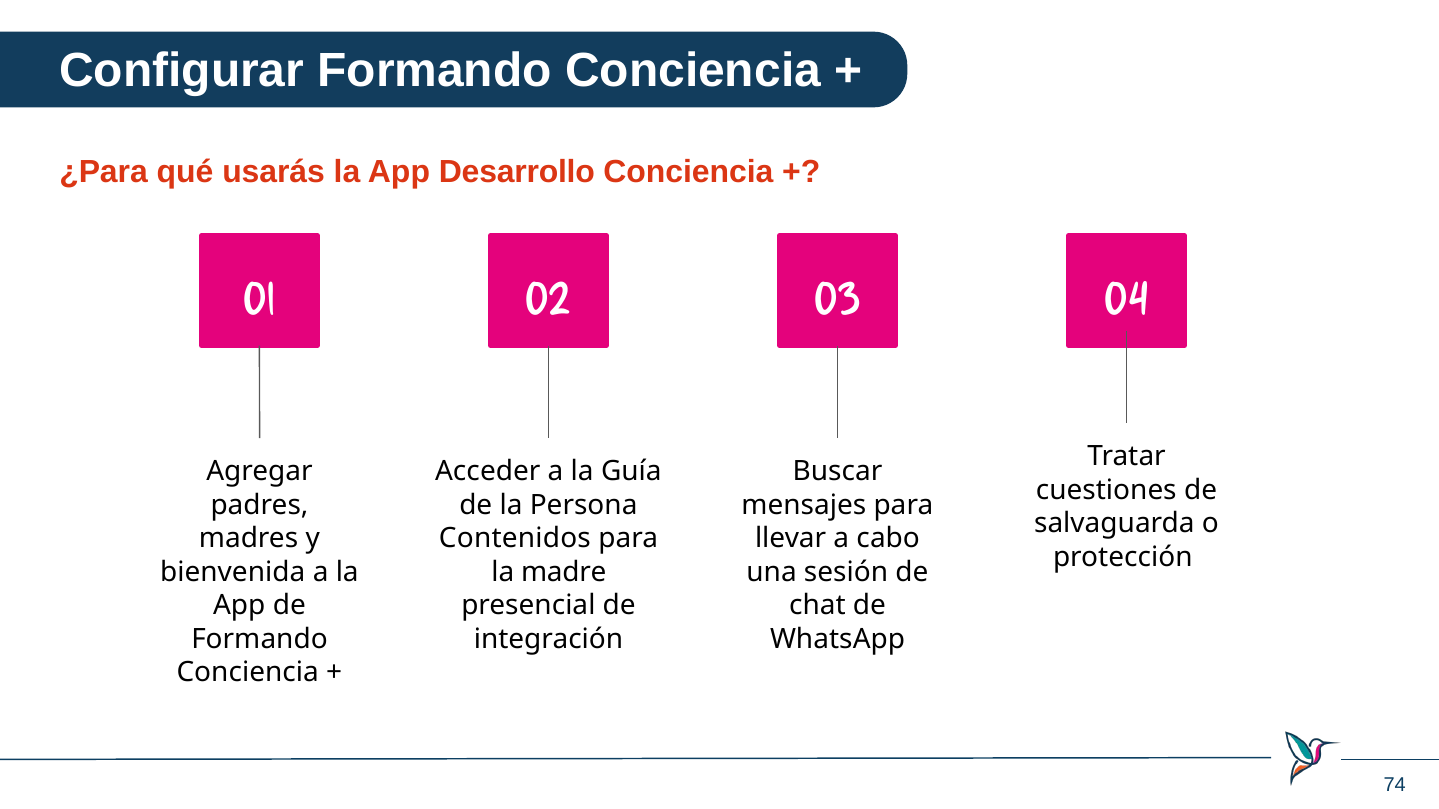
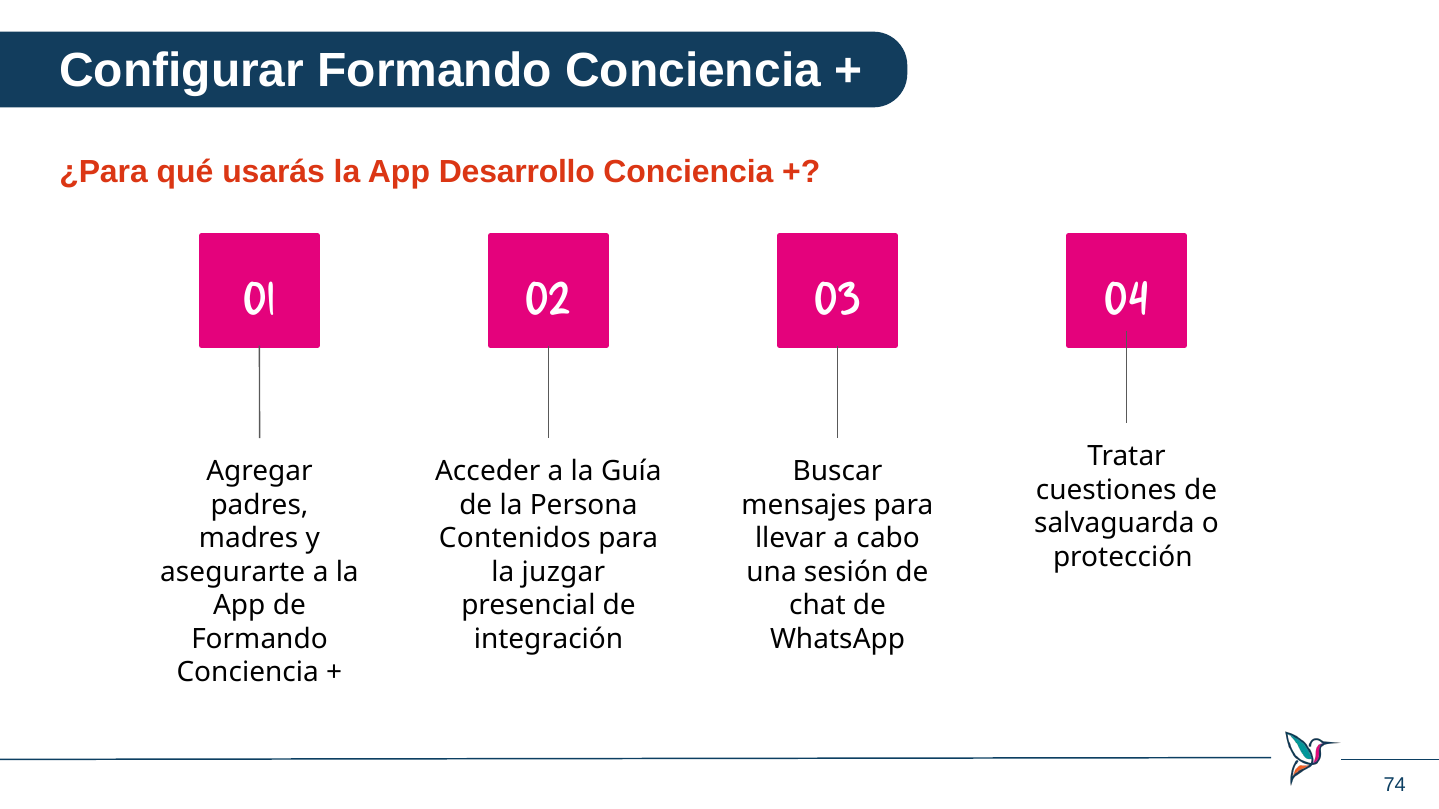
bienvenida: bienvenida -> asegurarte (233, 572)
madre: madre -> juzgar (563, 572)
